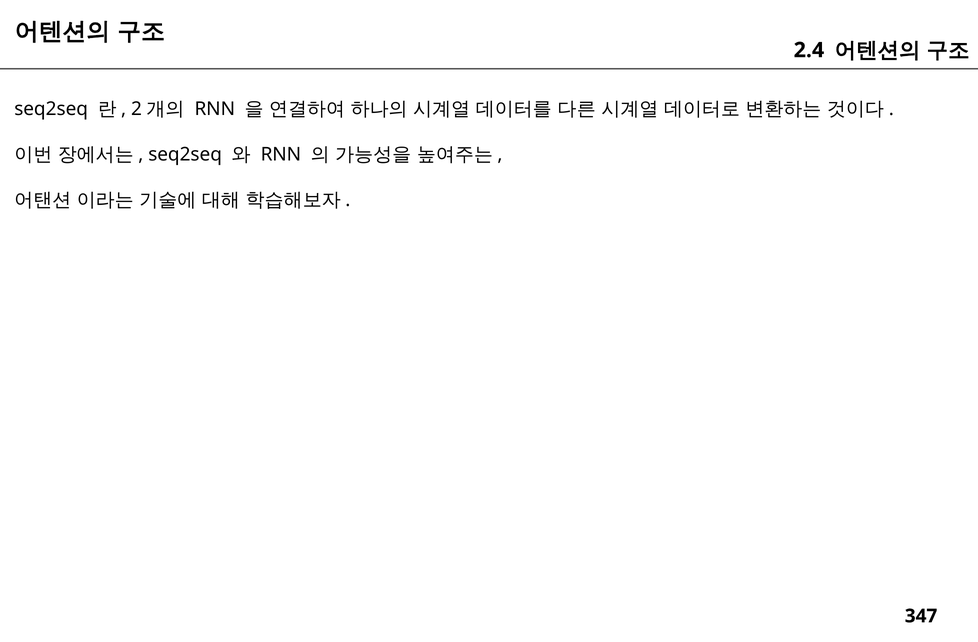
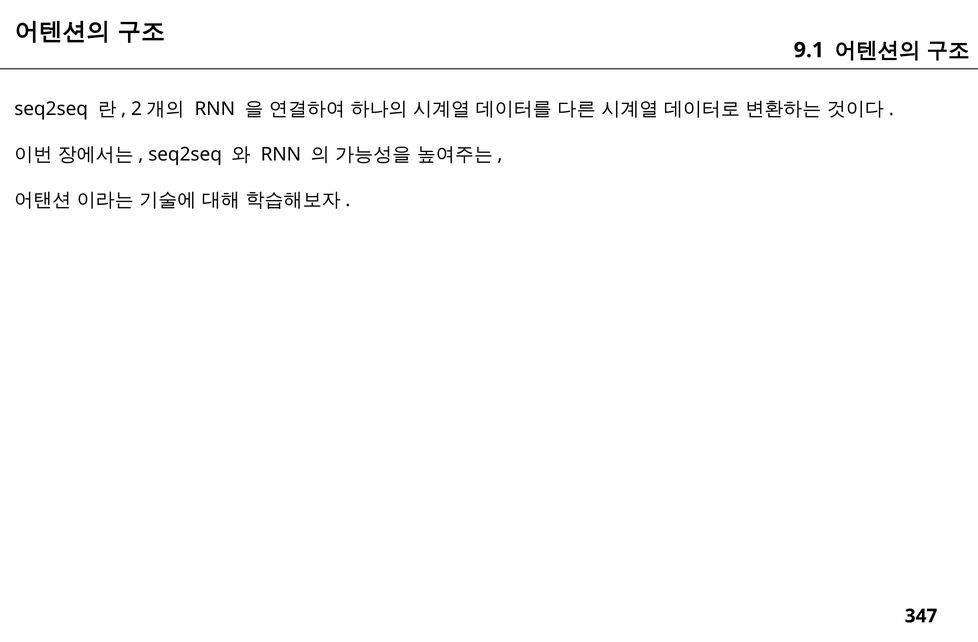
2.4: 2.4 -> 9.1 (809, 50)
